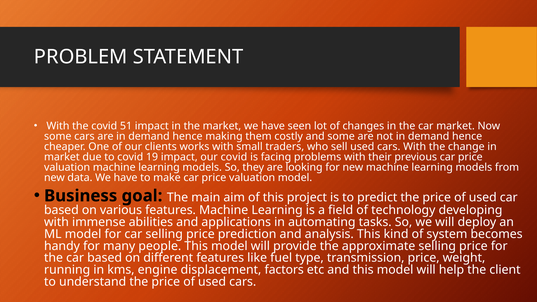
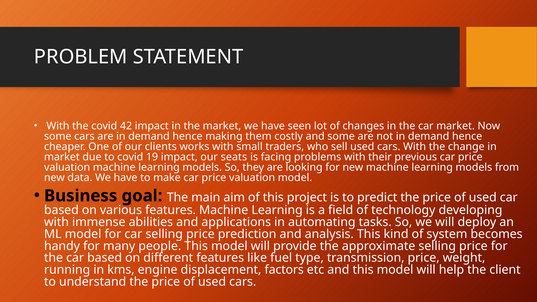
51: 51 -> 42 (126, 126)
our covid: covid -> seats (234, 157)
